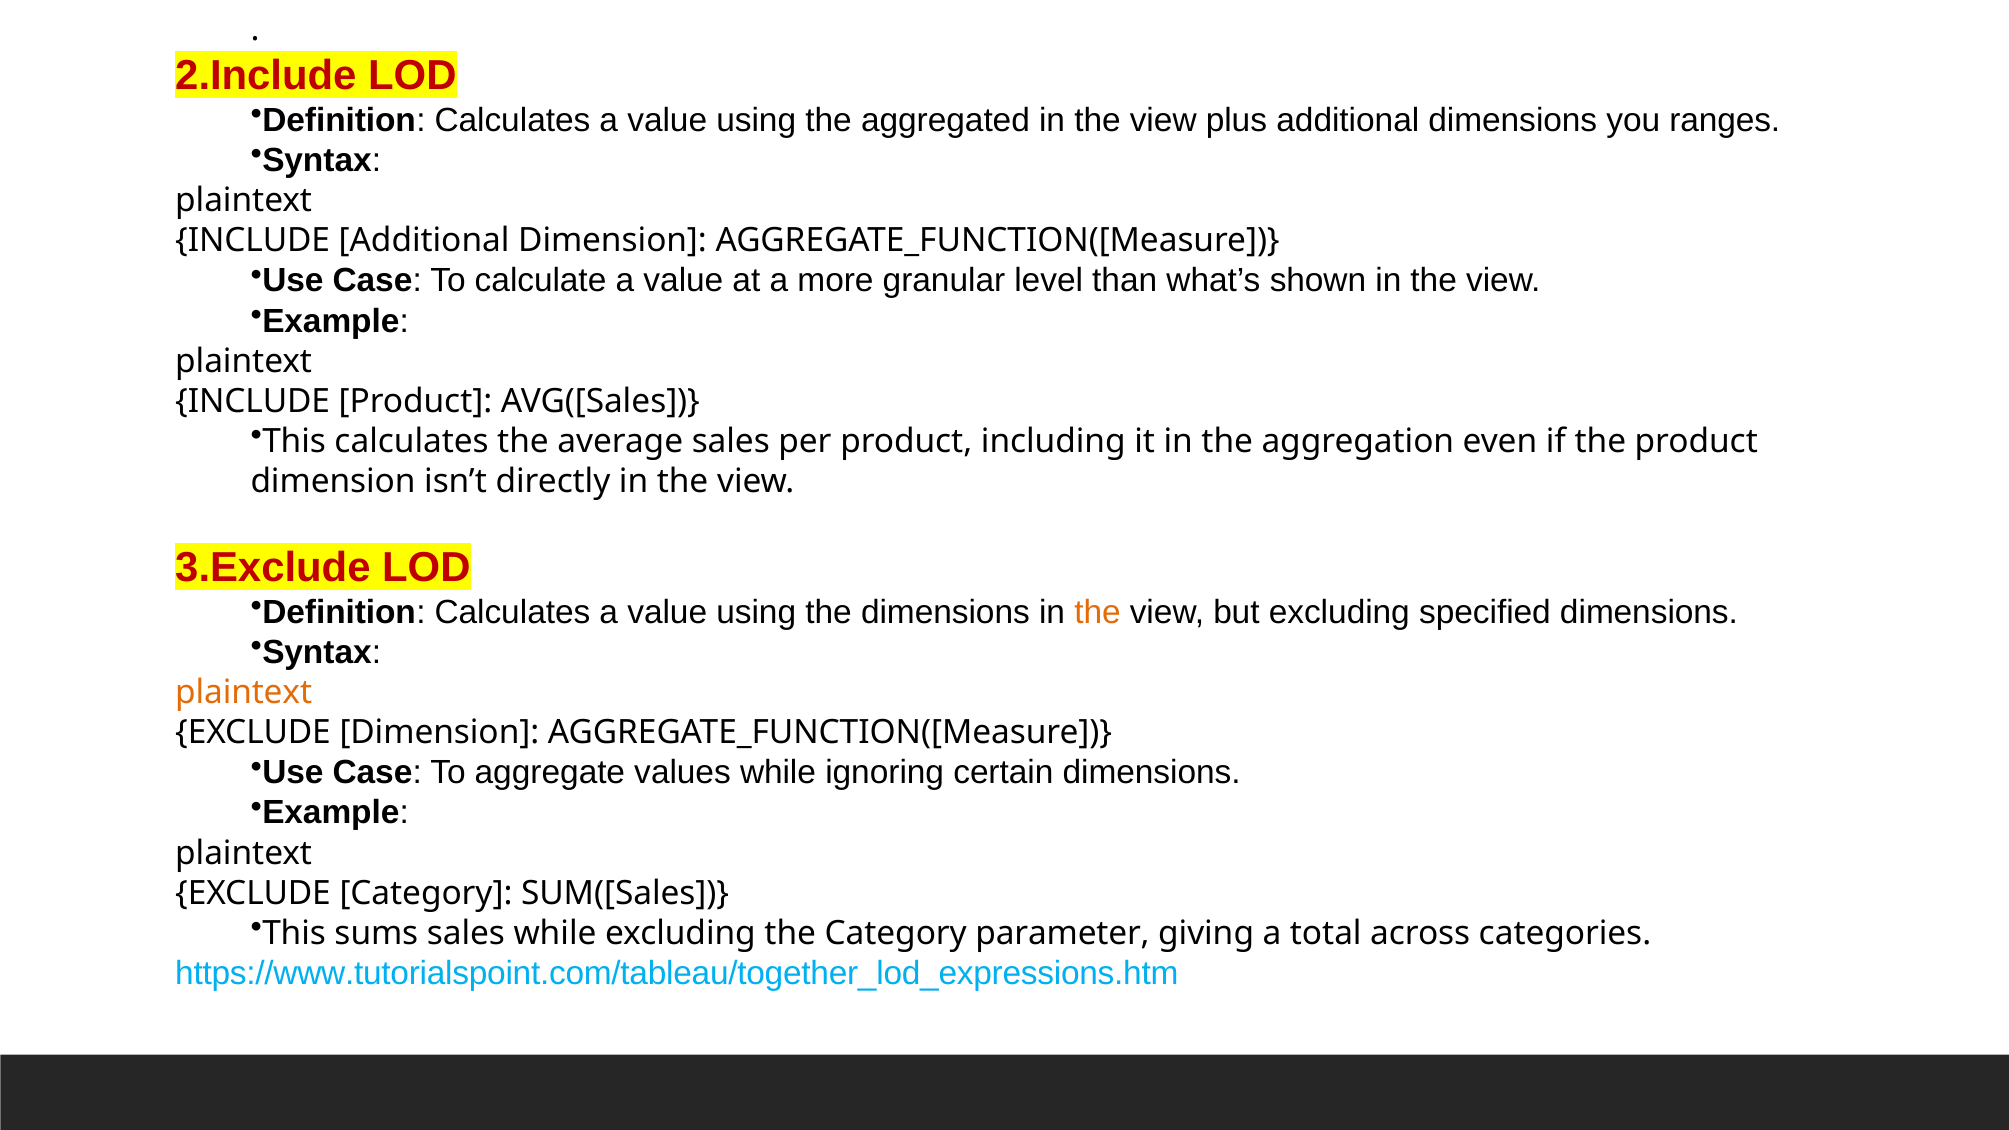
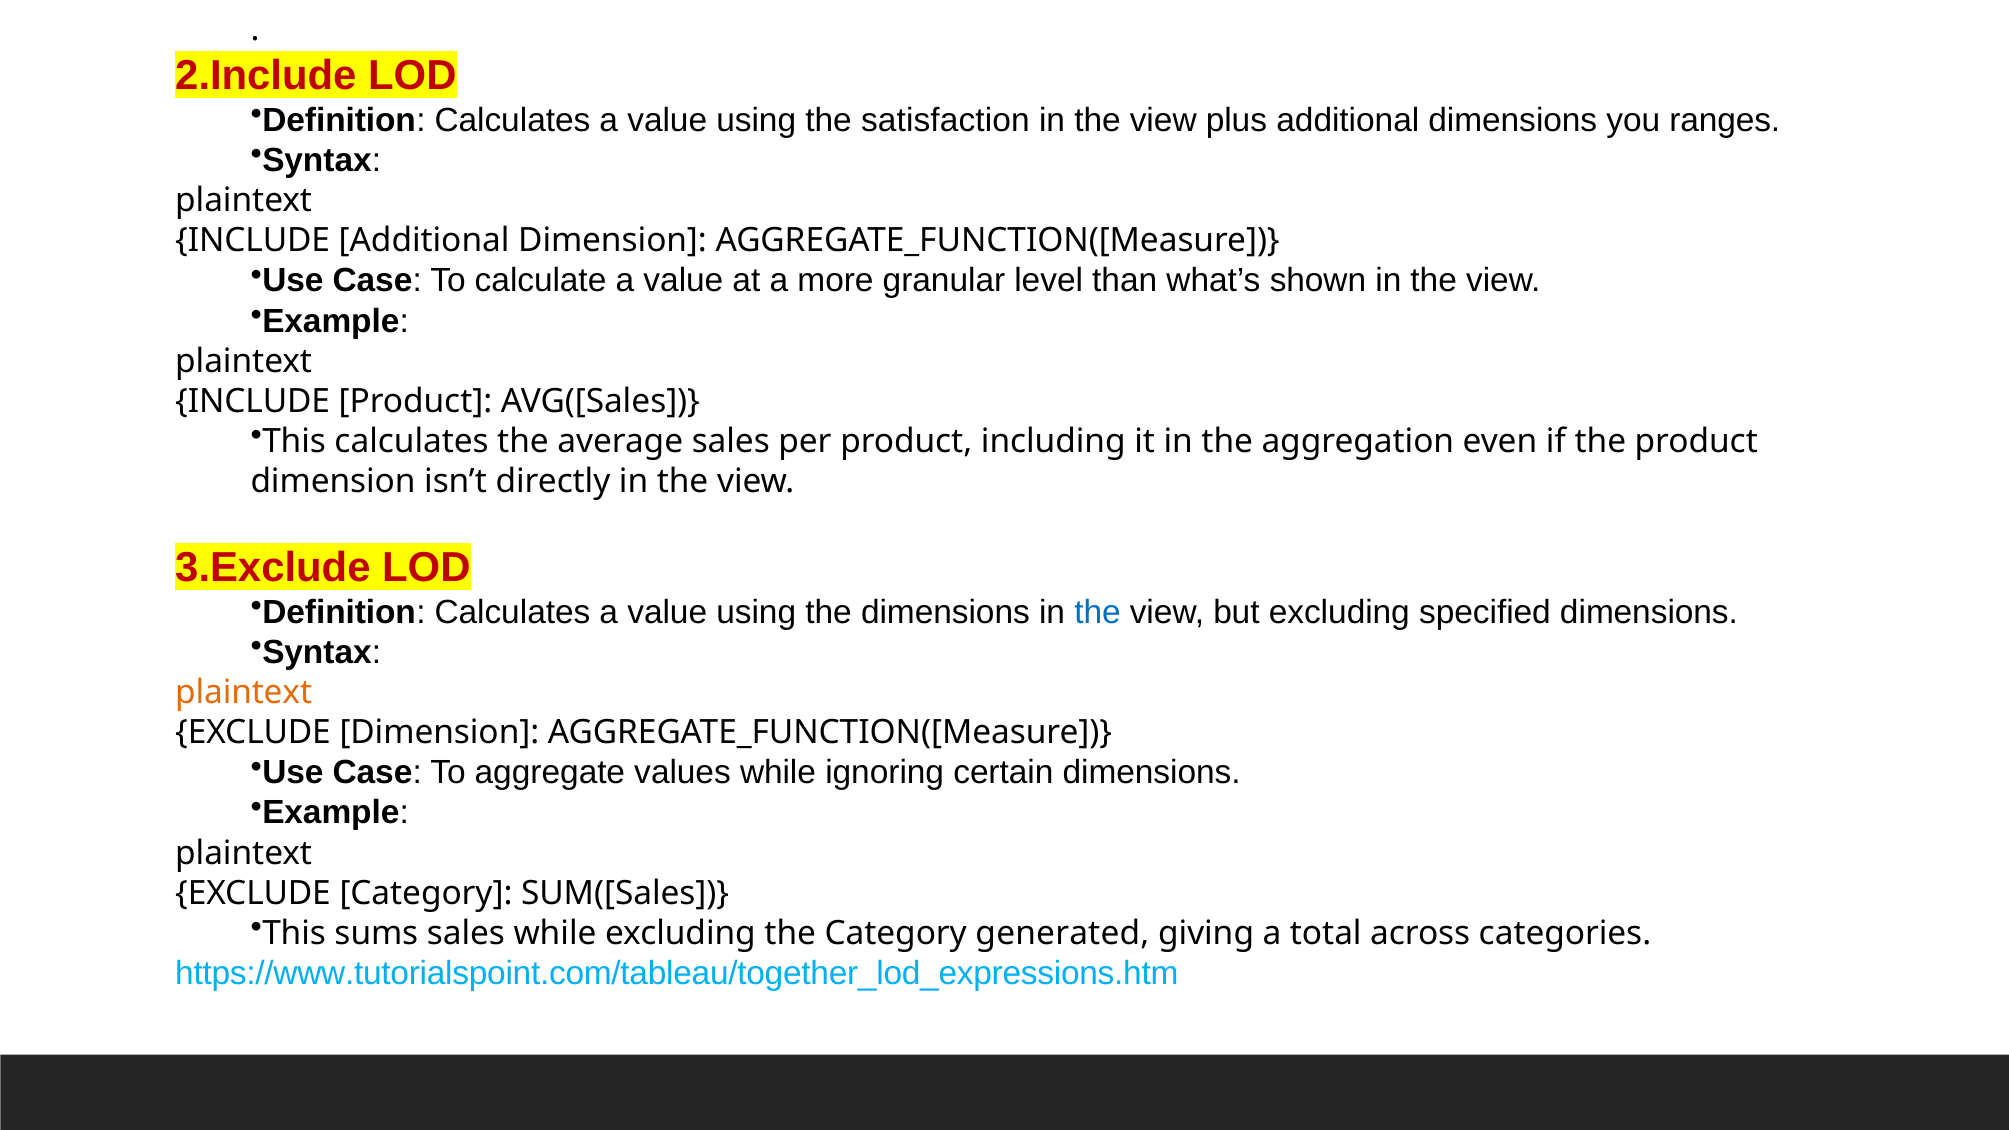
aggregated: aggregated -> satisfaction (945, 120)
the colour: orange -> blue (1097, 612)
parameter: parameter -> generated (1062, 933)
